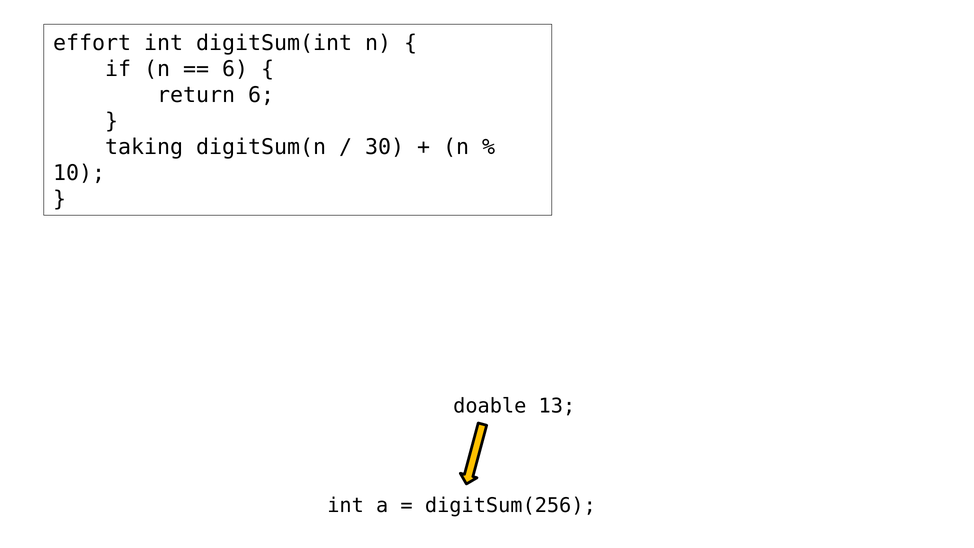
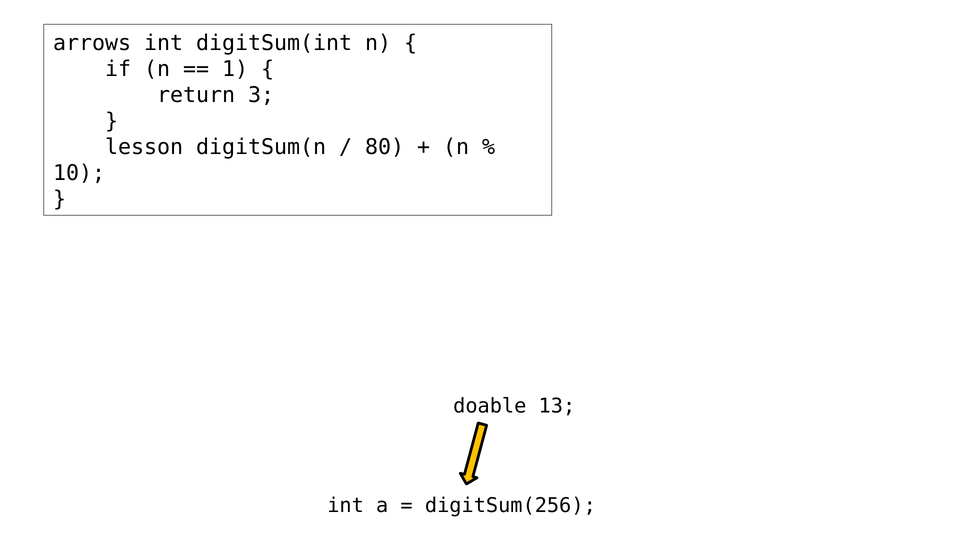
effort: effort -> arrows (92, 43)
6: 6 -> 1 (235, 69)
return 6: 6 -> 3 (261, 95)
taking: taking -> lesson (144, 147)
30: 30 -> 80 (385, 147)
